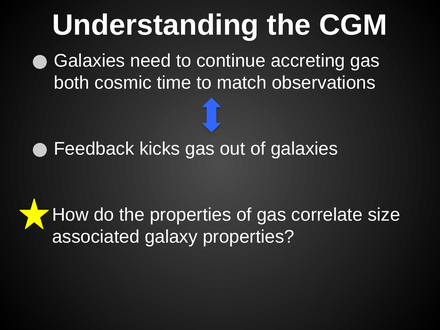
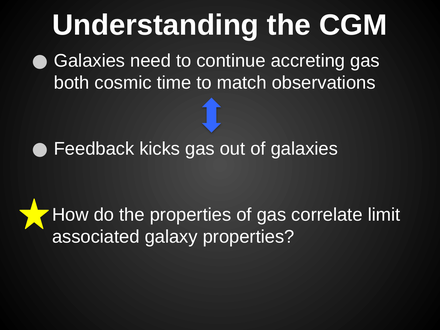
size: size -> limit (384, 215)
